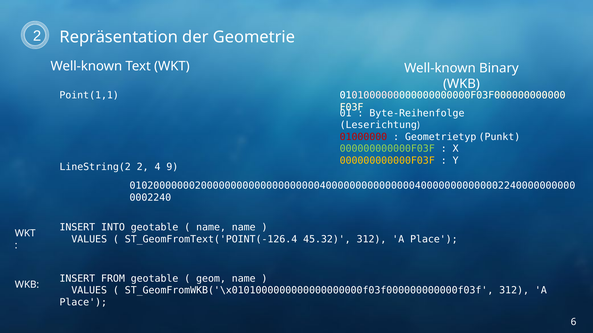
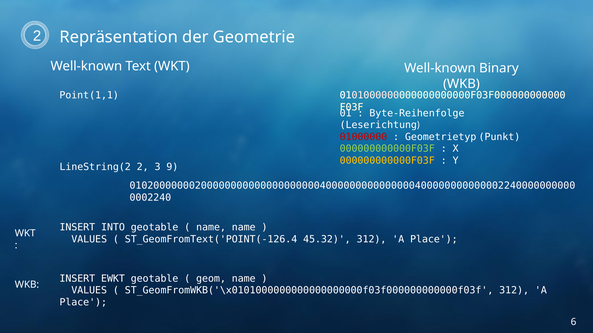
4: 4 -> 3 (158, 167)
FROM: FROM -> EWKT (113, 279)
